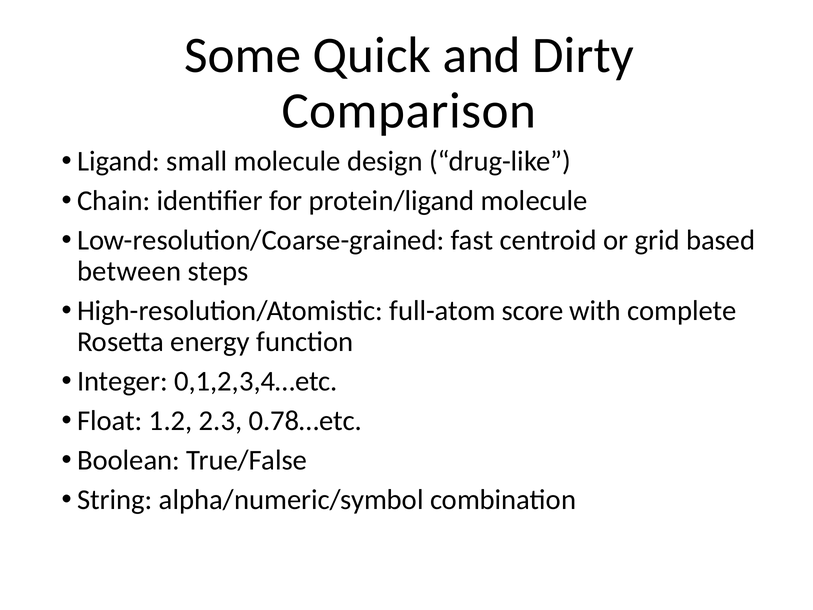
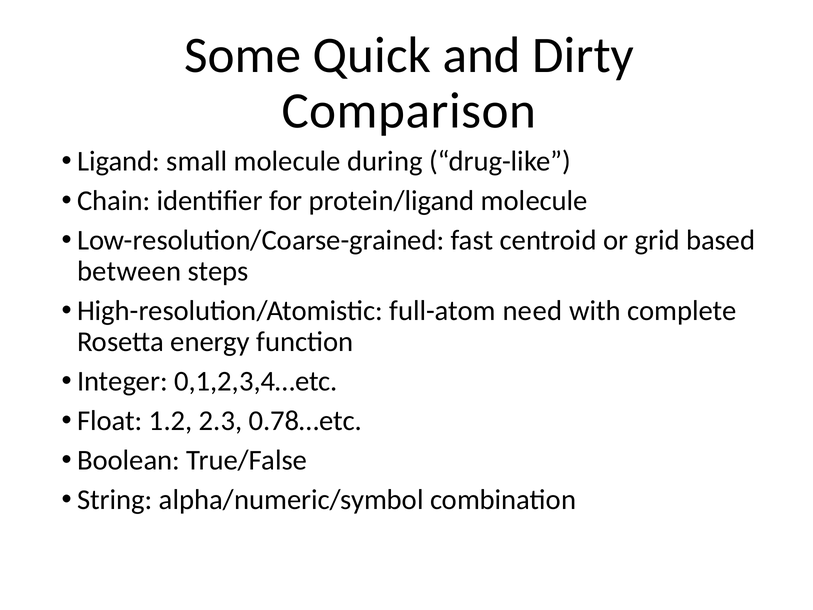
design: design -> during (385, 161)
score: score -> need (532, 311)
